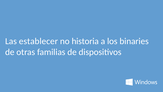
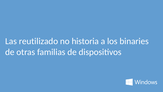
establecer: establecer -> reutilizado (38, 41)
